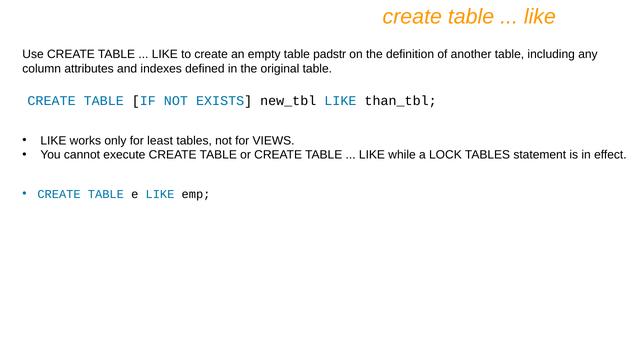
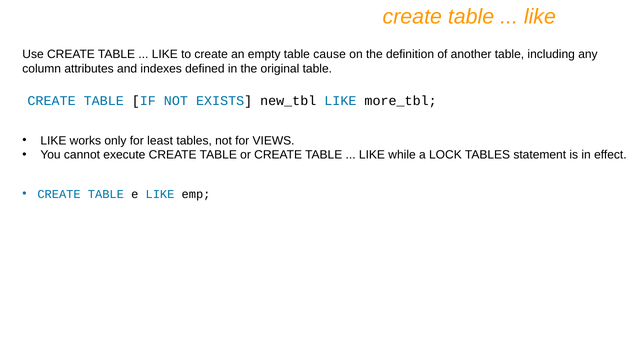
padstr: padstr -> cause (330, 54)
than_tbl: than_tbl -> more_tbl (401, 101)
